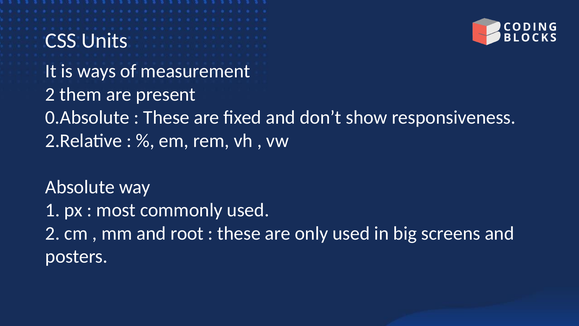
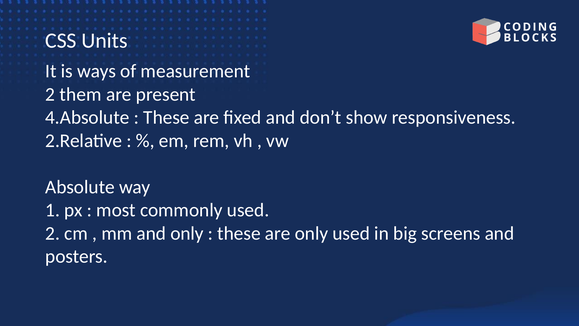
0.Absolute: 0.Absolute -> 4.Absolute (87, 117)
and root: root -> only (187, 233)
